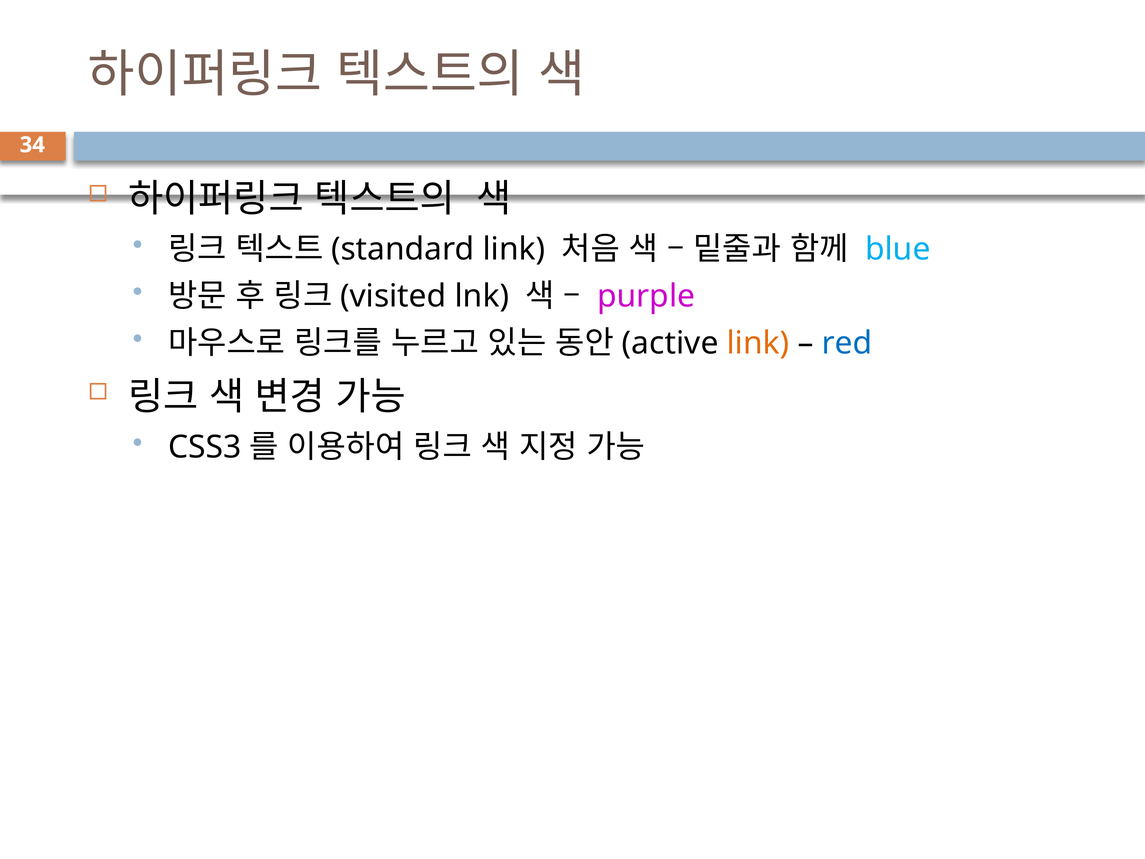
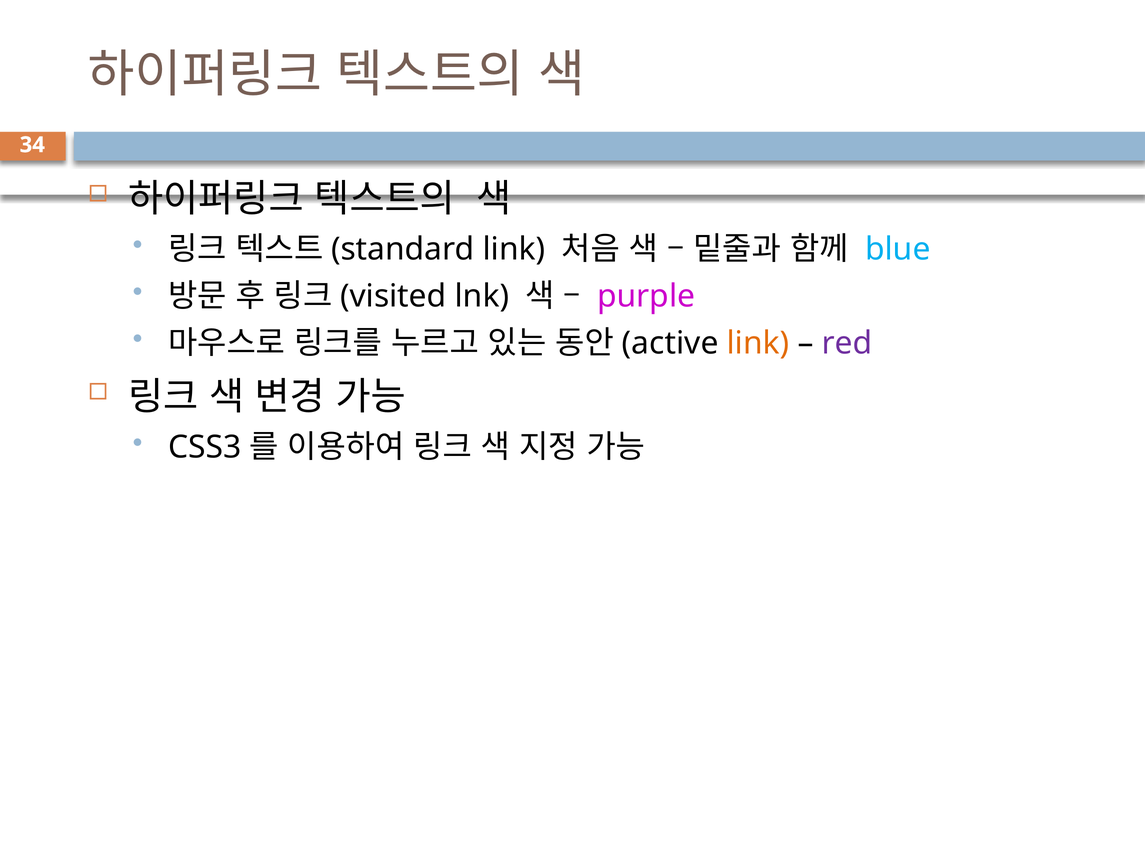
red colour: blue -> purple (847, 343)
